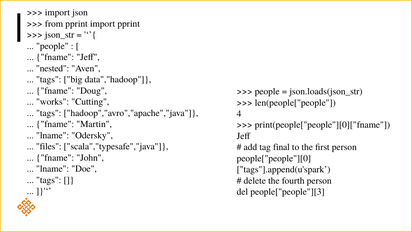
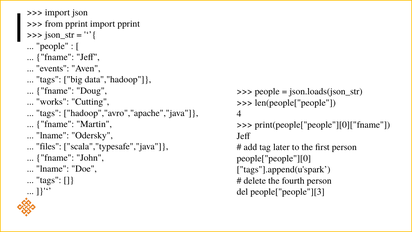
nested: nested -> events (53, 68)
final: final -> later (281, 147)
